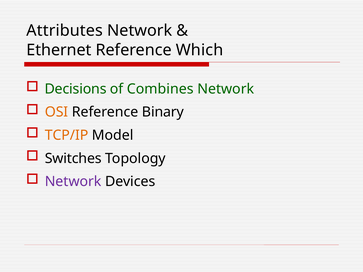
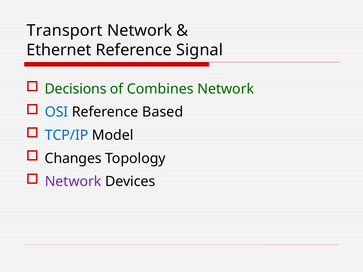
Attributes: Attributes -> Transport (65, 31)
Which: Which -> Signal (200, 50)
OSI colour: orange -> blue (57, 112)
Binary: Binary -> Based (163, 112)
TCP/IP colour: orange -> blue (67, 135)
Switches: Switches -> Changes (73, 159)
